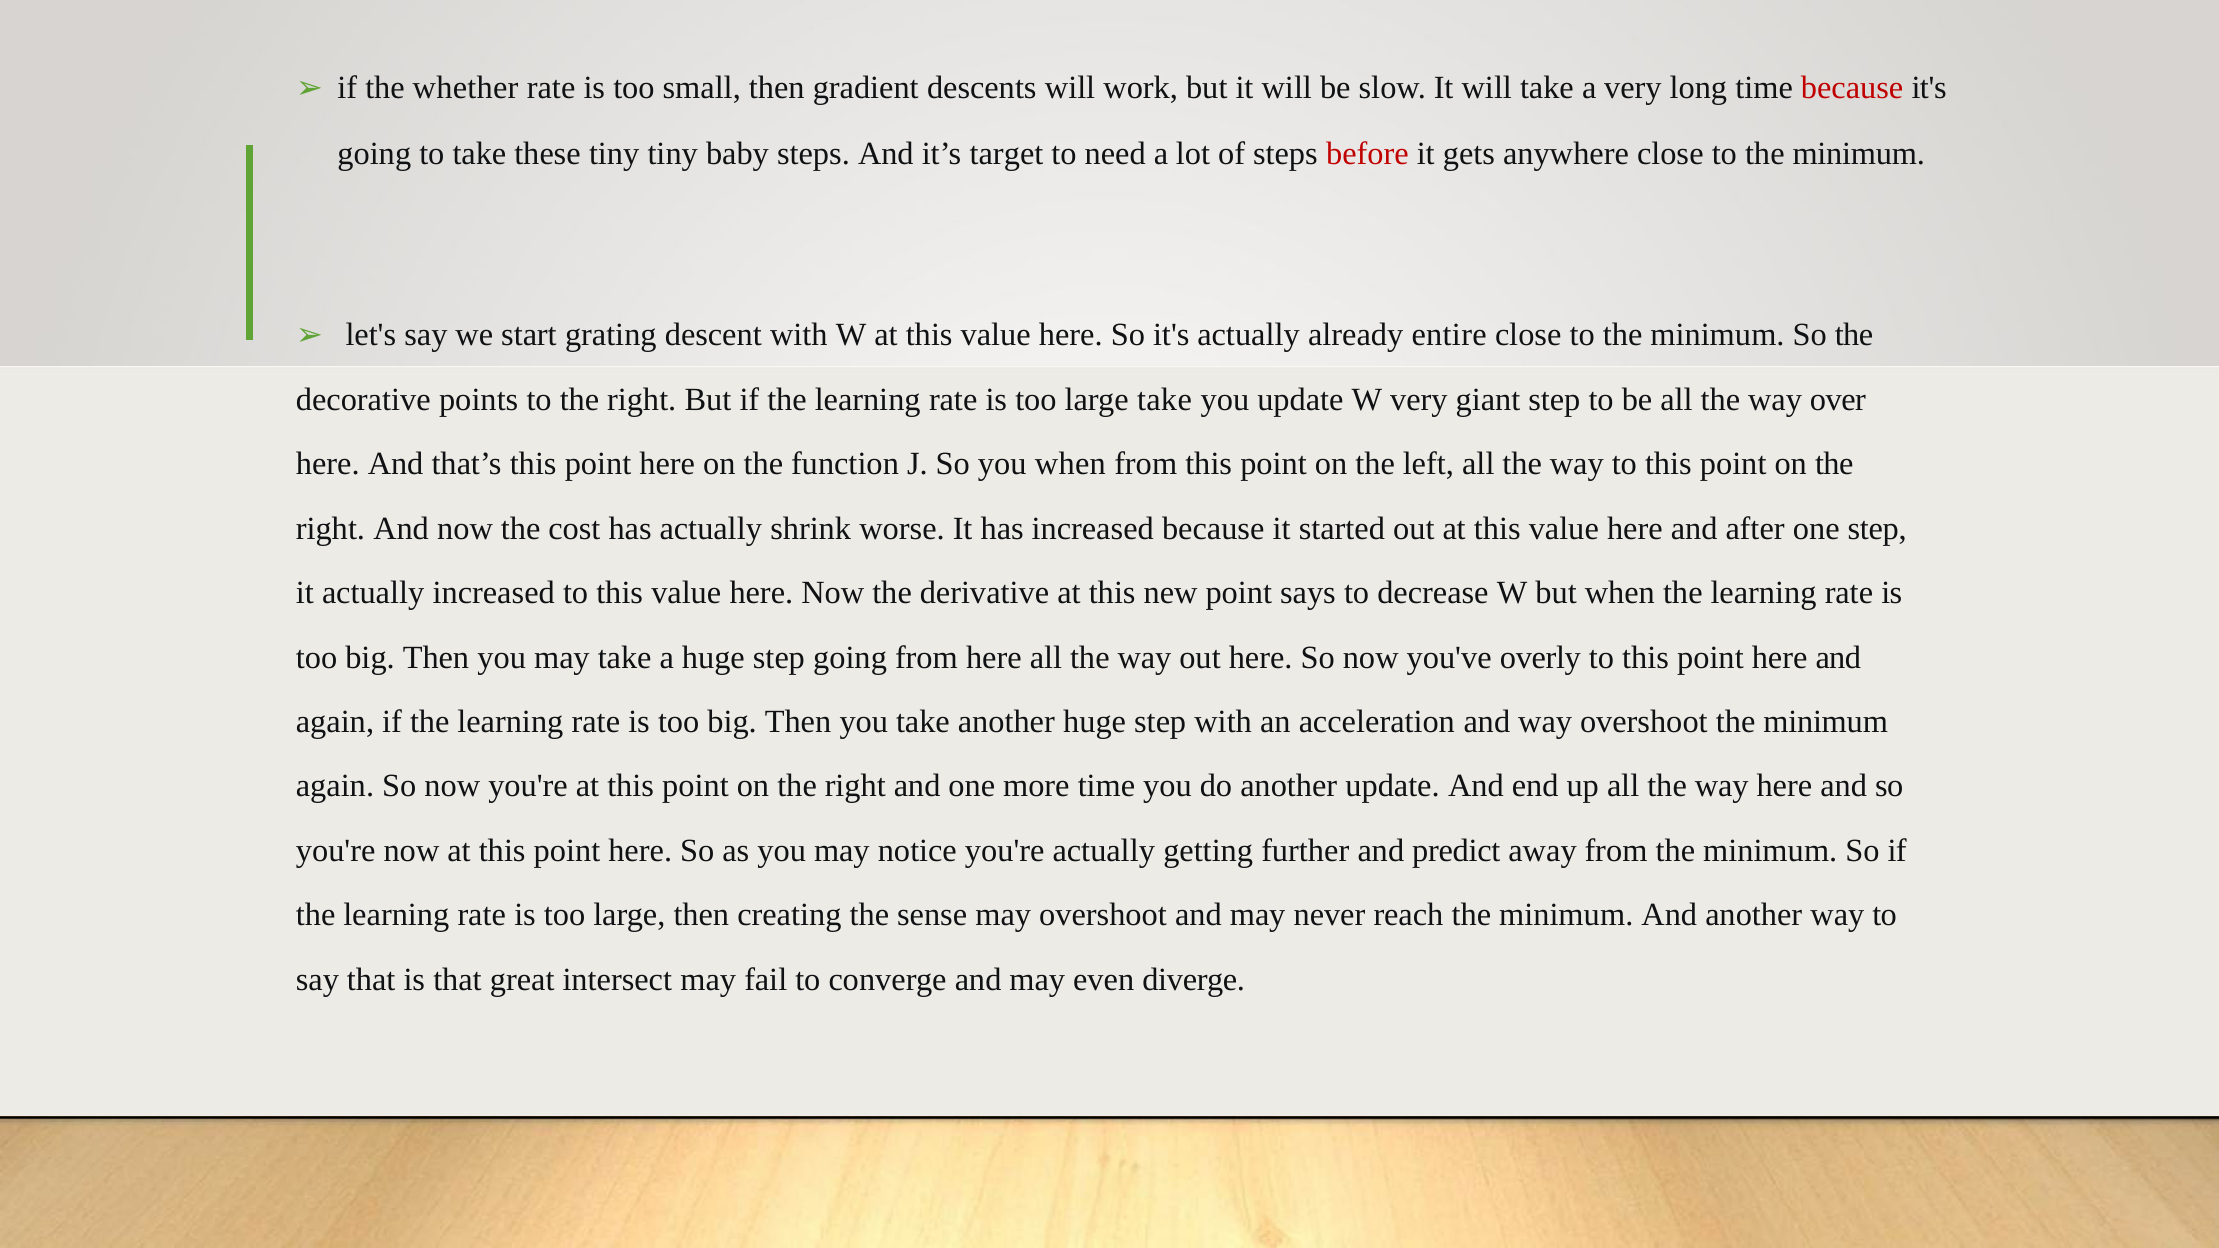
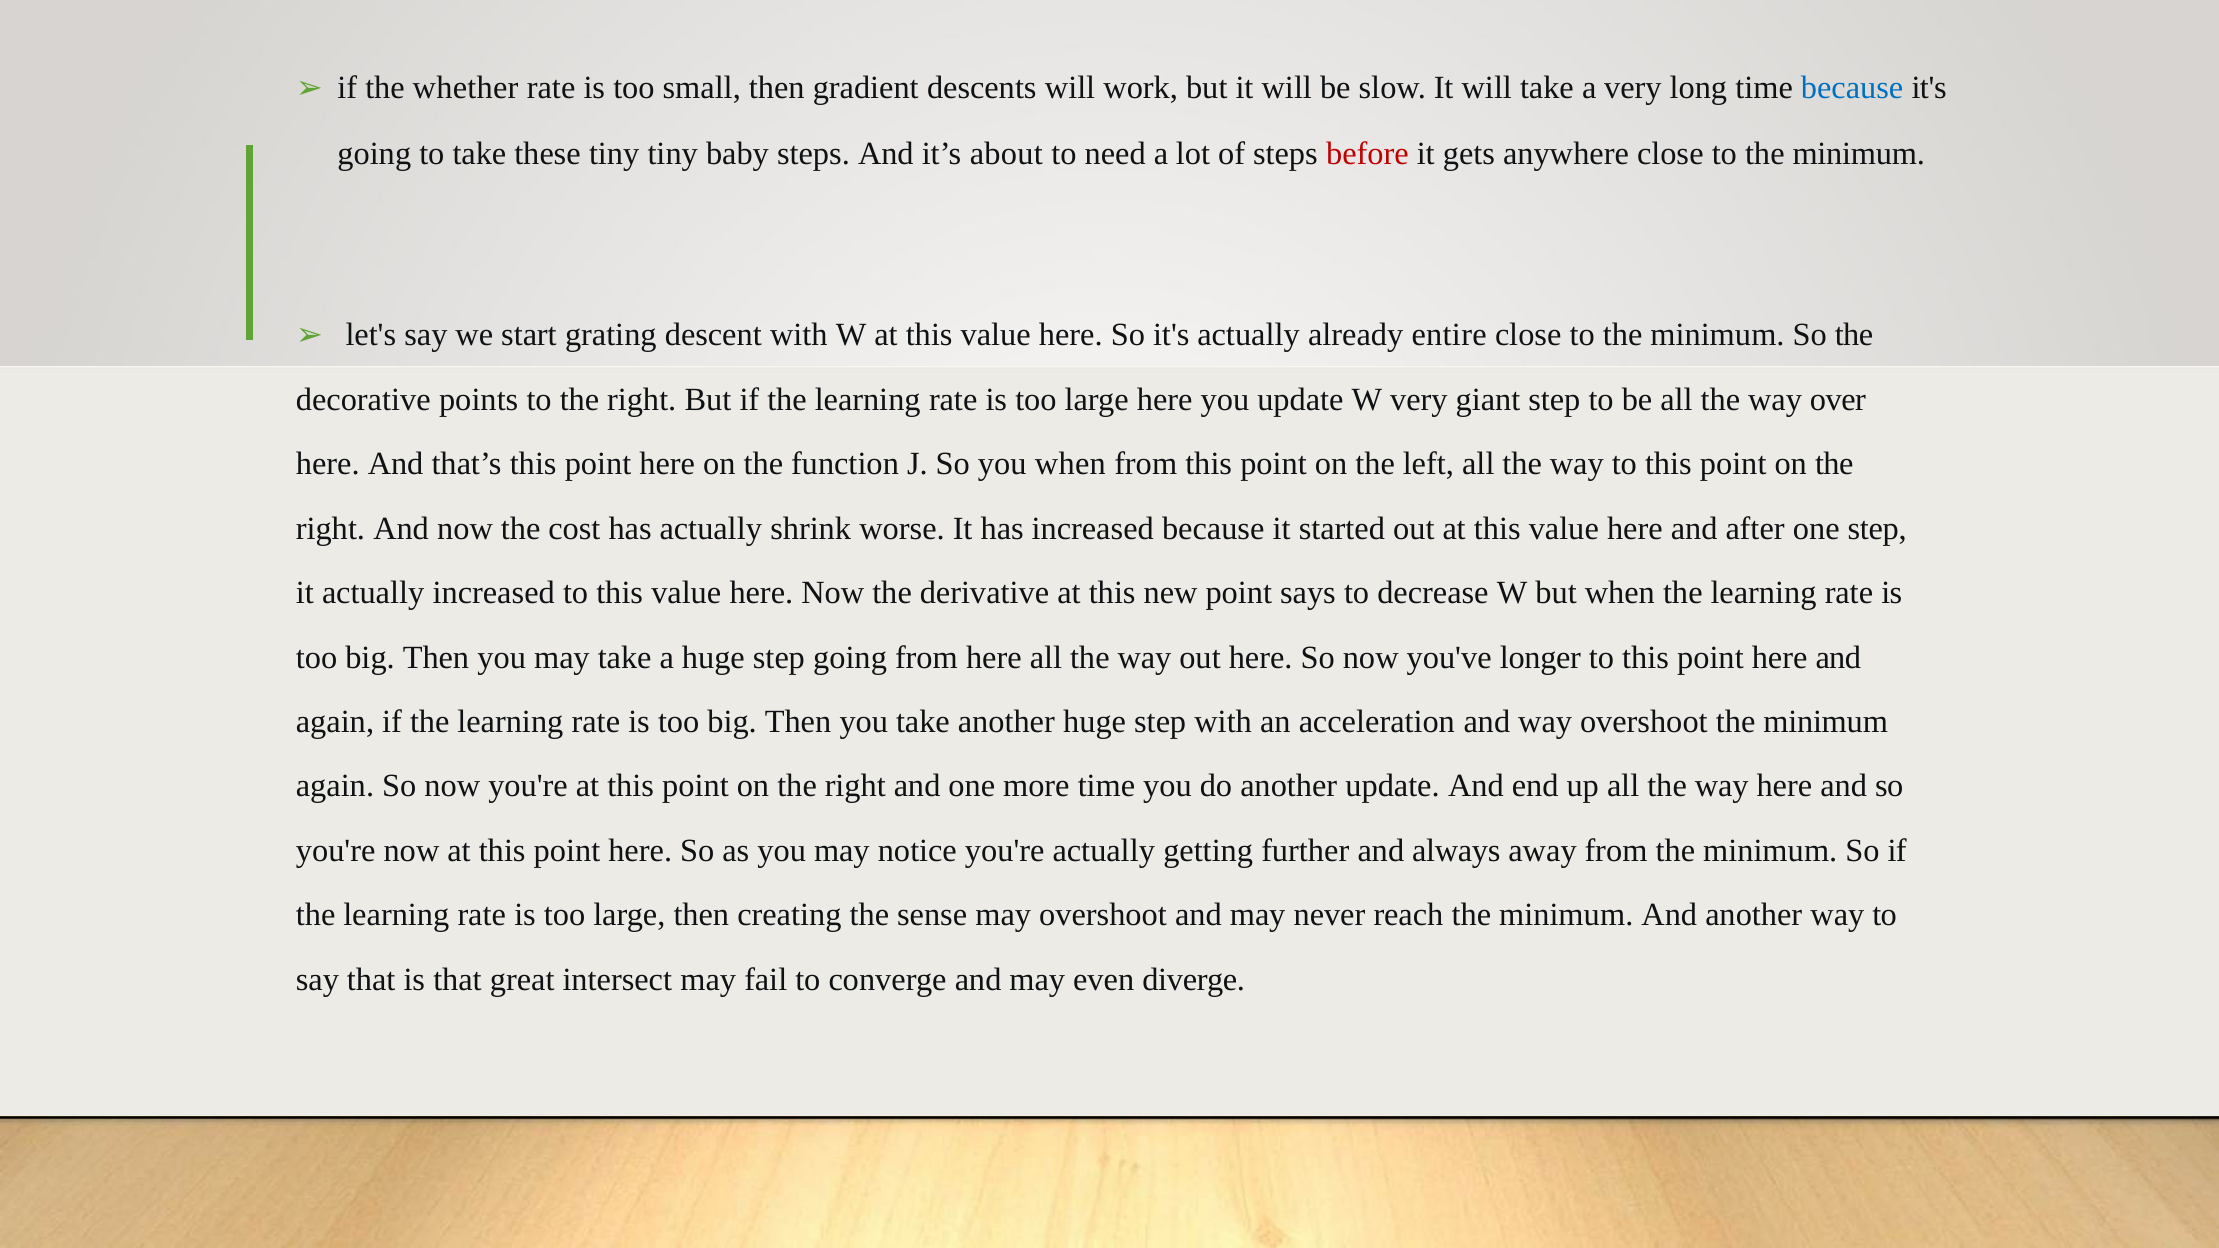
because colour: red -> blue (1852, 88)
target: target -> about (1006, 154)
large take: take -> here (1165, 400)
overly: overly -> longer (1540, 657)
predict: predict -> always (1456, 851)
